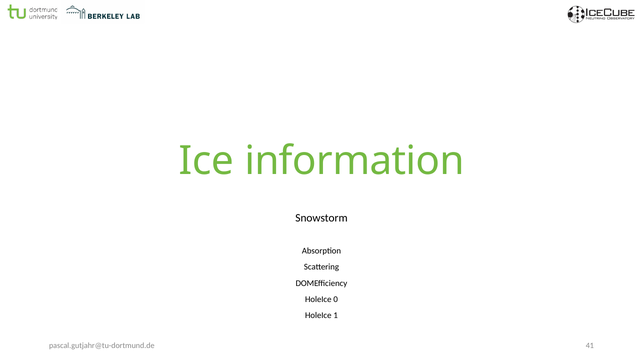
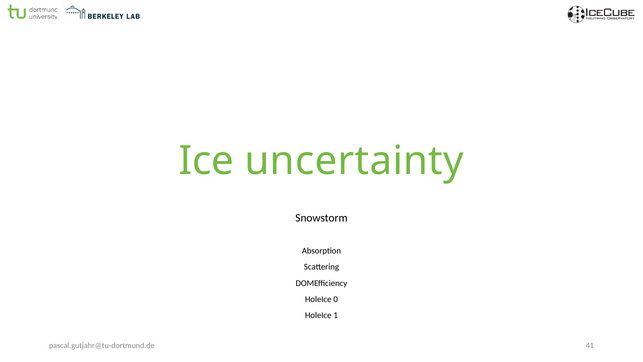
information: information -> uncertainty (354, 161)
